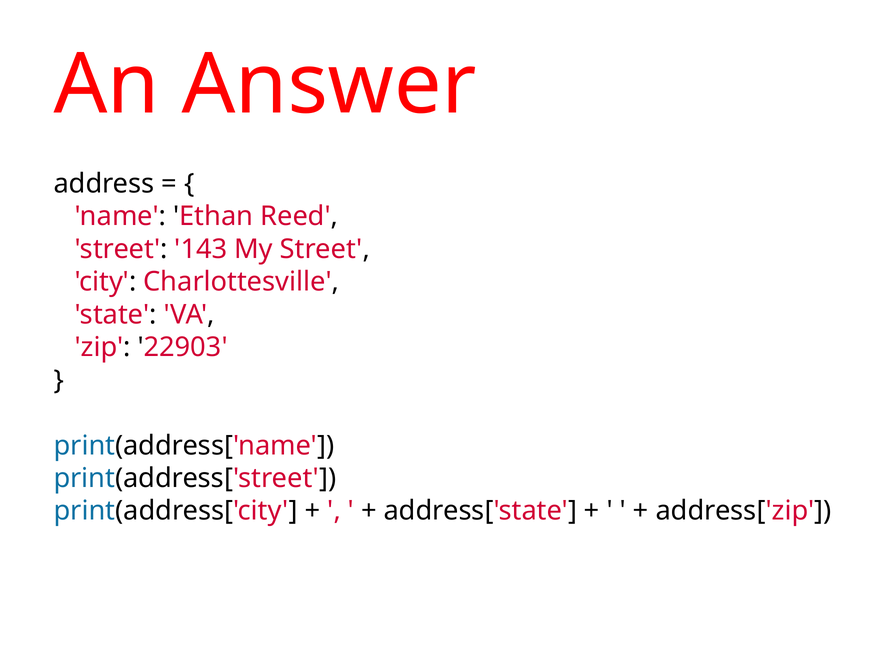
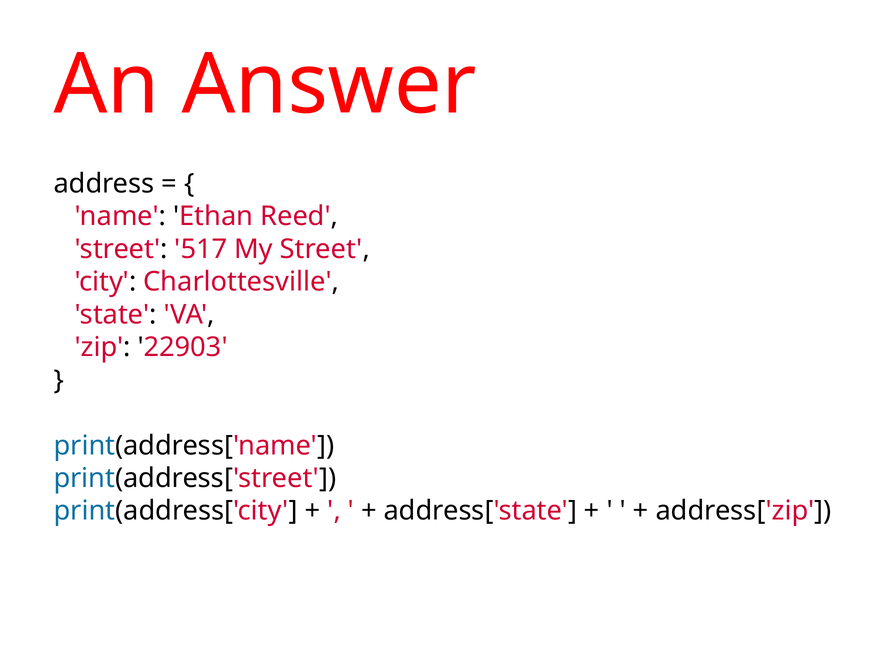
143: 143 -> 517 (201, 249)
